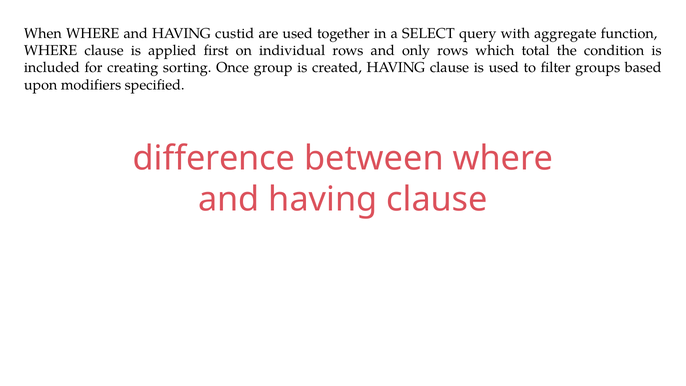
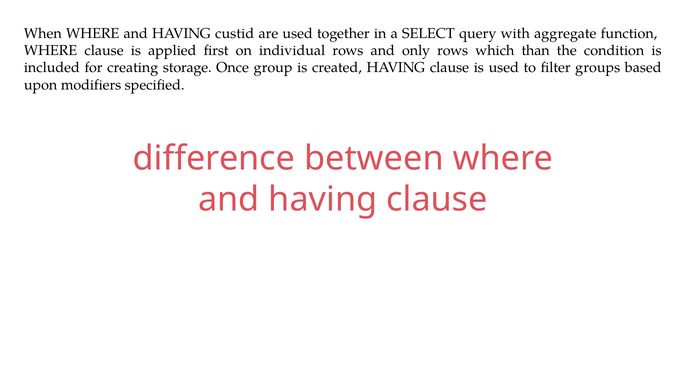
total: total -> than (536, 50)
sorting: sorting -> storage (187, 68)
